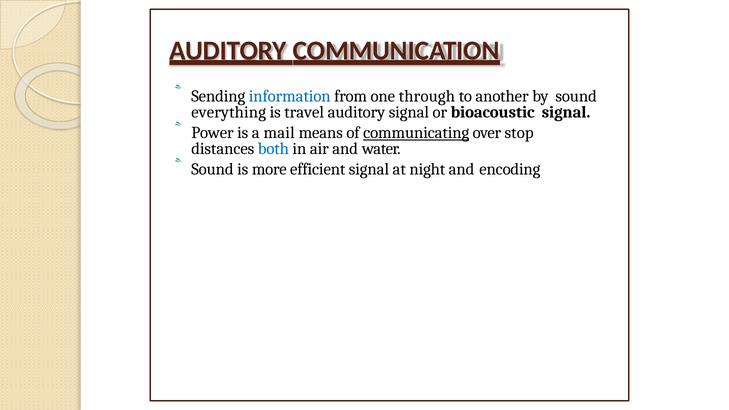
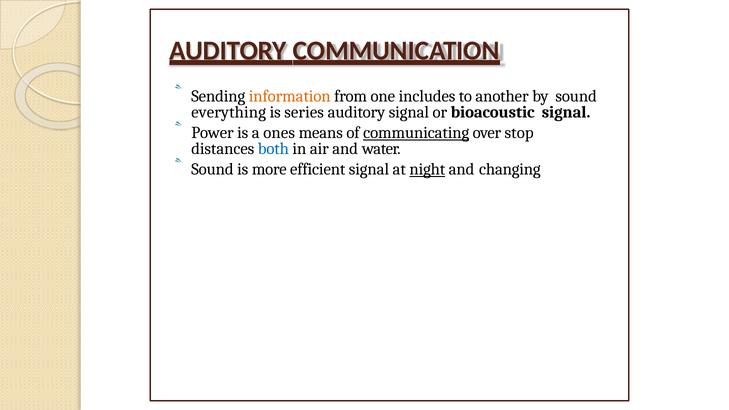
information colour: blue -> orange (290, 96)
through: through -> includes (427, 96)
travel: travel -> series (304, 112)
mail: mail -> ones (279, 133)
night underline: none -> present (427, 169)
encoding: encoding -> changing (510, 169)
